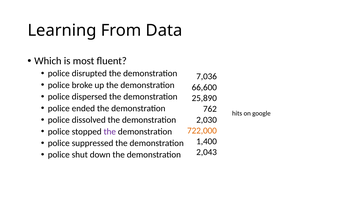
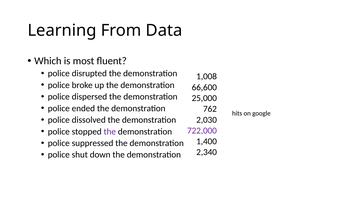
7,036: 7,036 -> 1,008 (207, 76)
25,890: 25,890 -> 25,000 (204, 98)
722,000 colour: orange -> purple (202, 131)
2,043: 2,043 -> 2,340 (207, 152)
